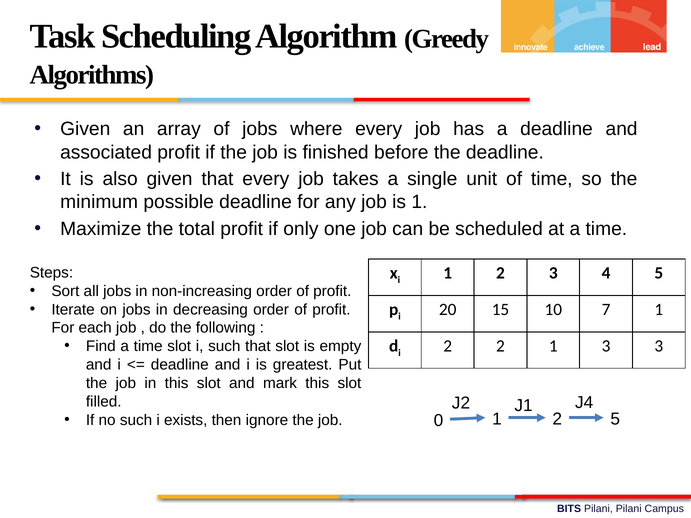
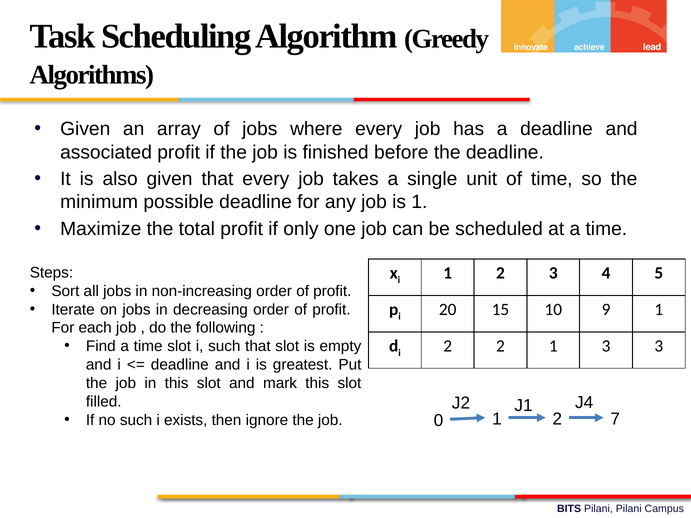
7: 7 -> 9 (606, 310)
2 5: 5 -> 7 (615, 419)
